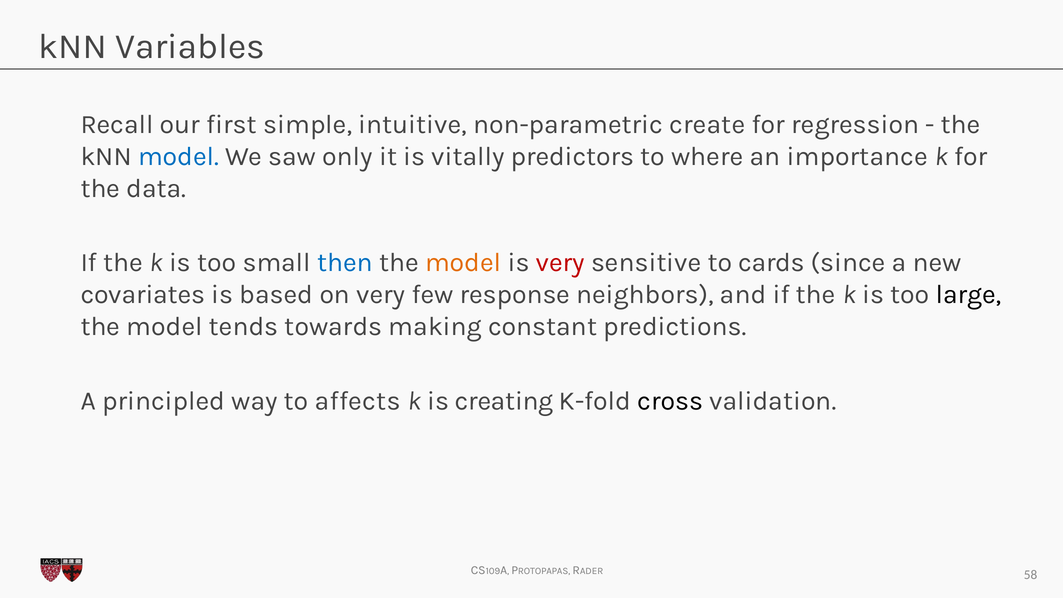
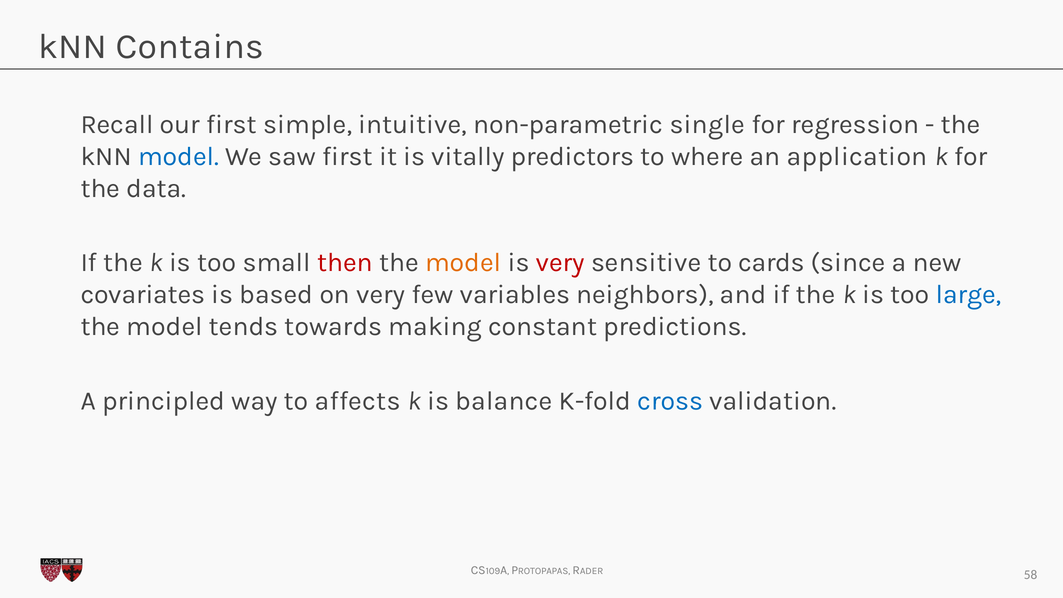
Variables: Variables -> Contains (190, 47)
create: create -> single (707, 124)
saw only: only -> first (348, 156)
importance: importance -> application (857, 156)
then colour: blue -> red (345, 263)
response: response -> variables (515, 294)
large colour: black -> blue (968, 294)
creating: creating -> balance (504, 401)
cross colour: black -> blue (670, 401)
